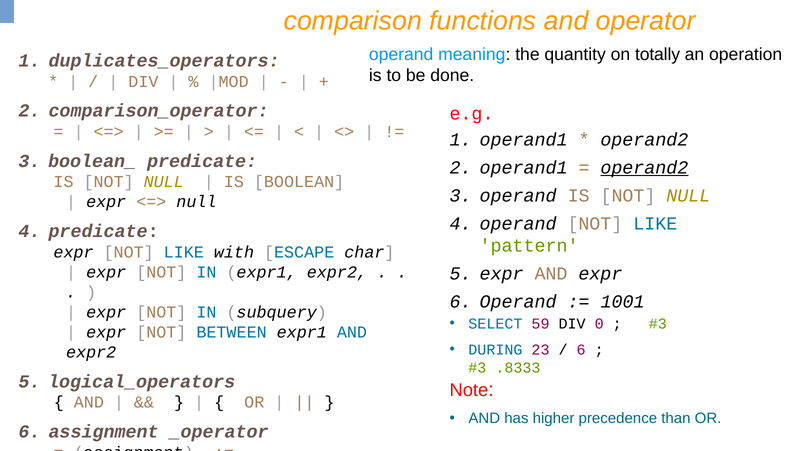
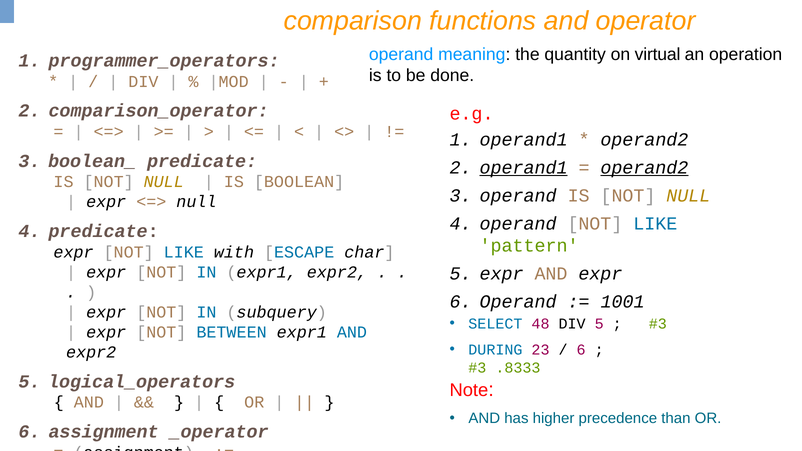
totally: totally -> virtual (658, 54)
duplicates_operators: duplicates_operators -> programmer_operators (164, 61)
operand1 underline: none -> present (524, 168)
59: 59 -> 48 (541, 324)
DIV 0: 0 -> 5 (599, 324)
